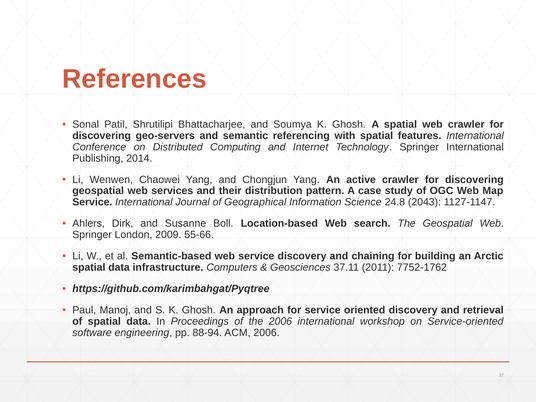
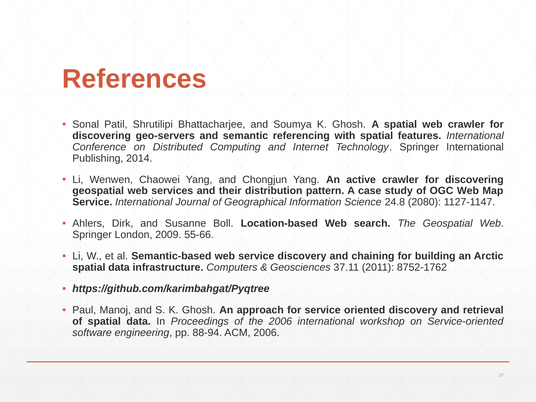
2043: 2043 -> 2080 (424, 202)
7752-1762: 7752-1762 -> 8752-1762 (422, 267)
